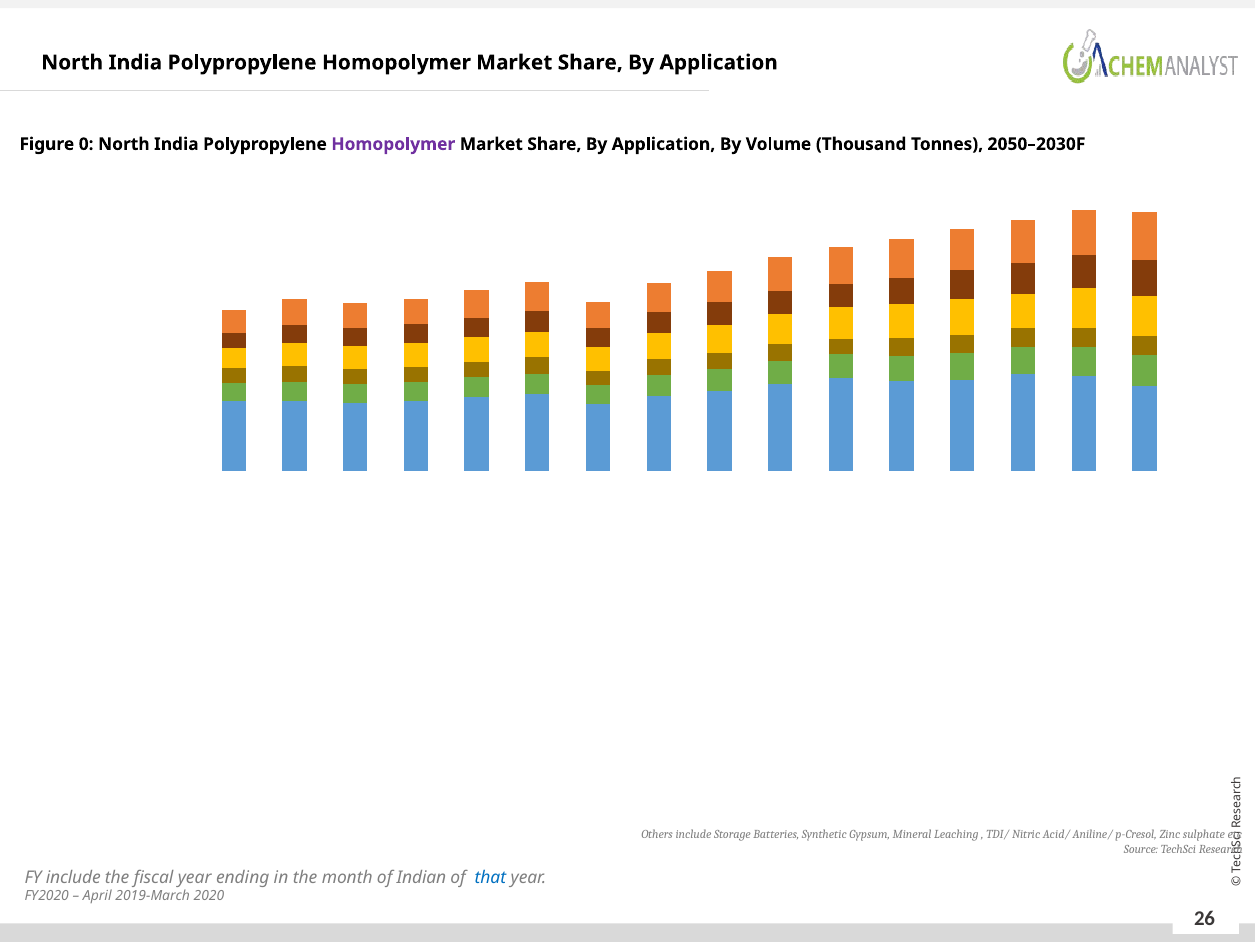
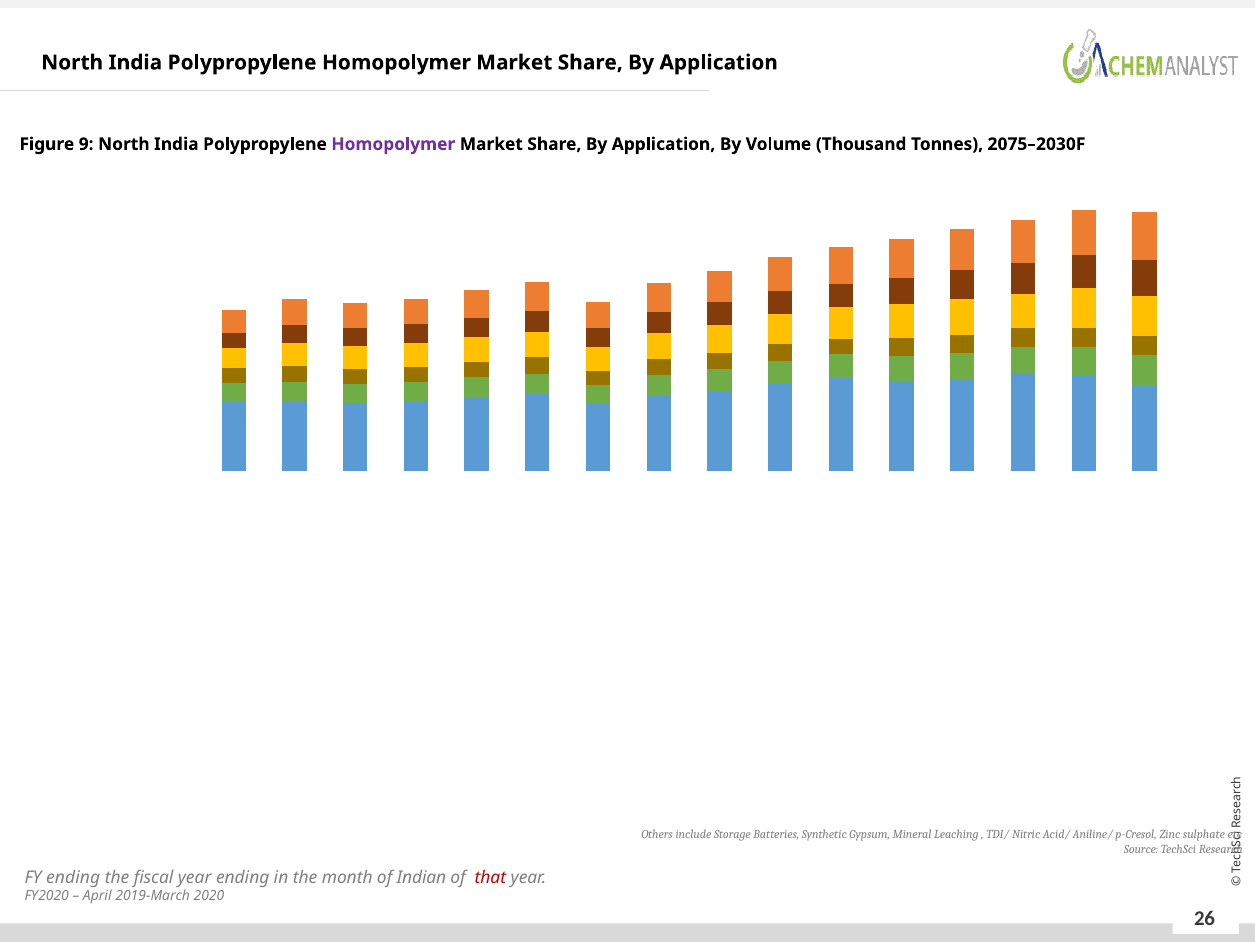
0: 0 -> 9 (86, 144)
2050–2030F: 2050–2030F -> 2075–2030F (1036, 144)
FY include: include -> ending (73, 877)
that colour: blue -> red (490, 877)
